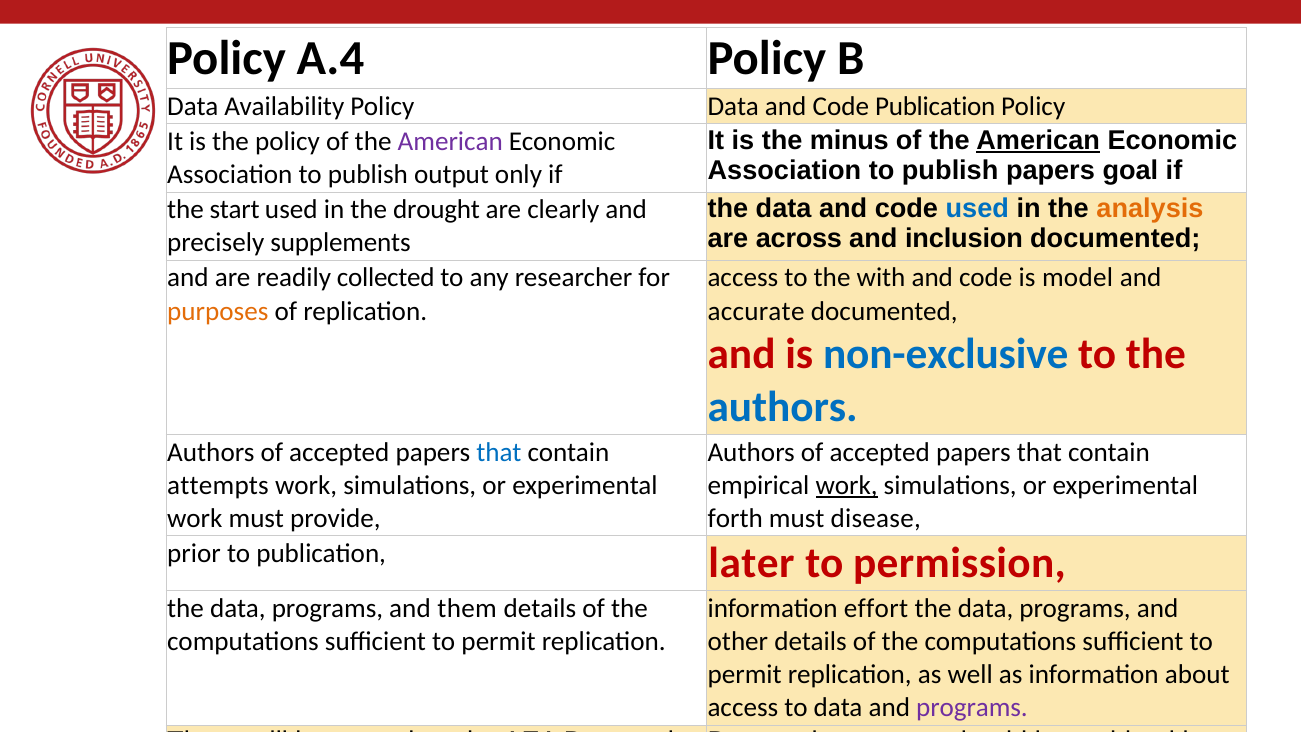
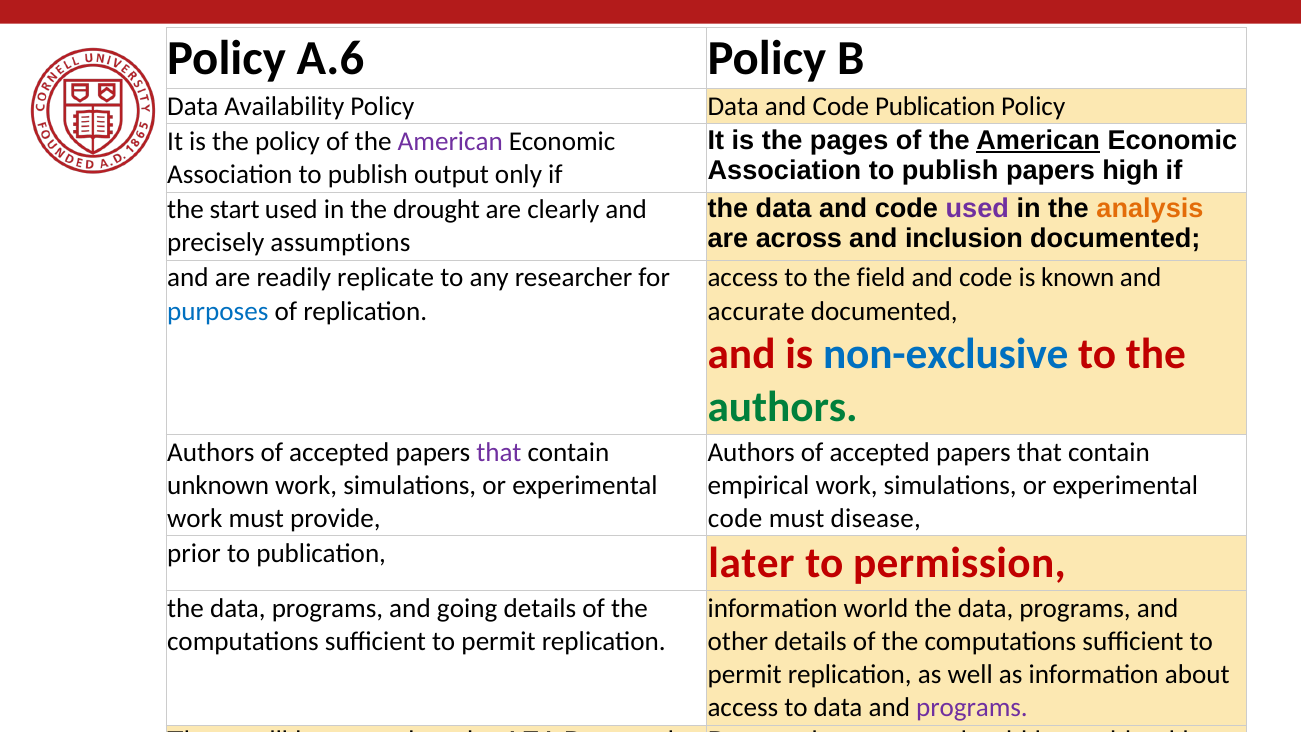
A.4: A.4 -> A.6 (331, 58)
minus: minus -> pages (849, 140)
goal: goal -> high (1130, 170)
used colour: blue -> purple (977, 208)
supplements: supplements -> assumptions (340, 243)
collected: collected -> replicate (386, 278)
the with: with -> field (881, 278)
model: model -> known (1078, 278)
purposes colour: orange -> blue (218, 311)
authors colour: blue -> green (783, 407)
that colour: blue -> purple (499, 452)
attempts: attempts -> unknown (218, 485)
work underline: present -> none (847, 485)
forth: forth -> code (735, 518)
them: them -> going (467, 608)
effort: effort -> world (876, 608)
